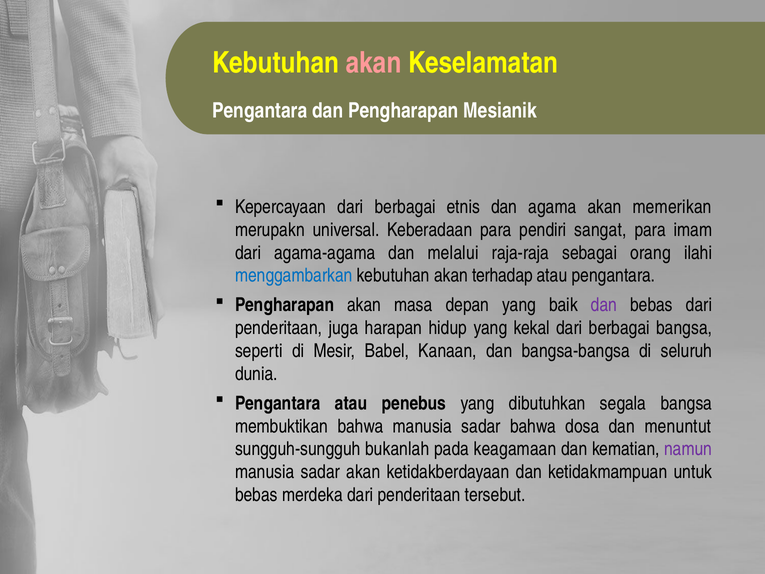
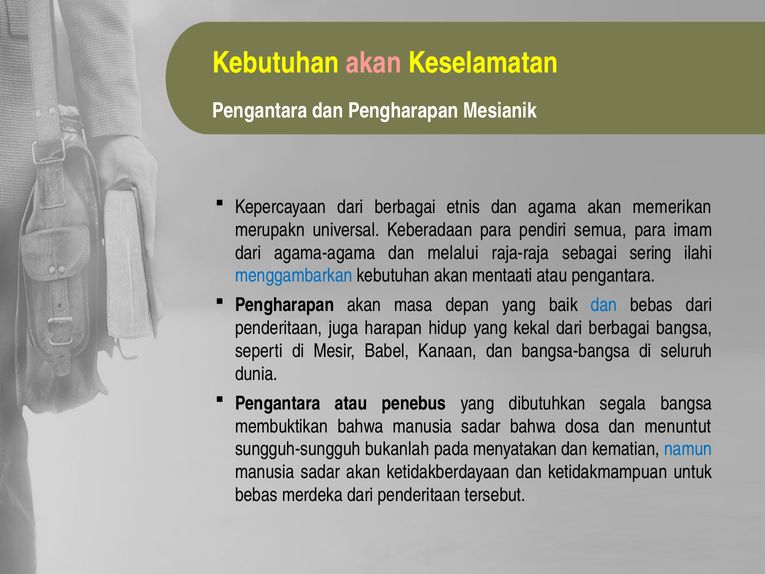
sangat: sangat -> semua (600, 230)
orang: orang -> sering (651, 253)
terhadap: terhadap -> mentaati (502, 276)
dan colour: purple -> blue (604, 305)
keagamaan: keagamaan -> menyatakan (515, 449)
namun colour: purple -> blue (688, 449)
